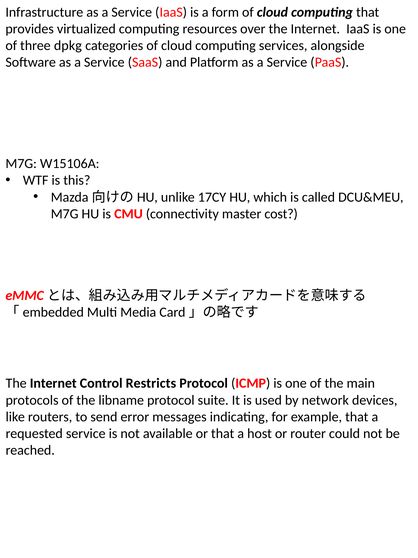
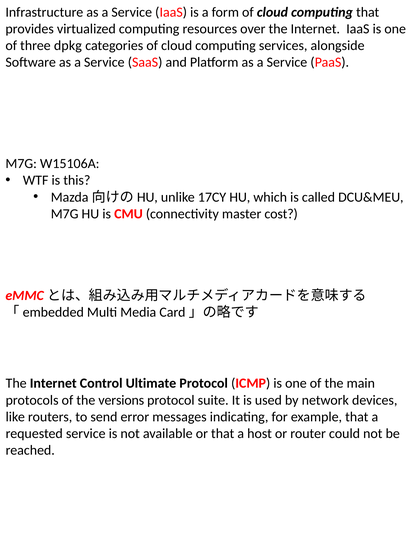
Restricts: Restricts -> Ultimate (151, 383)
libname: libname -> versions (121, 400)
